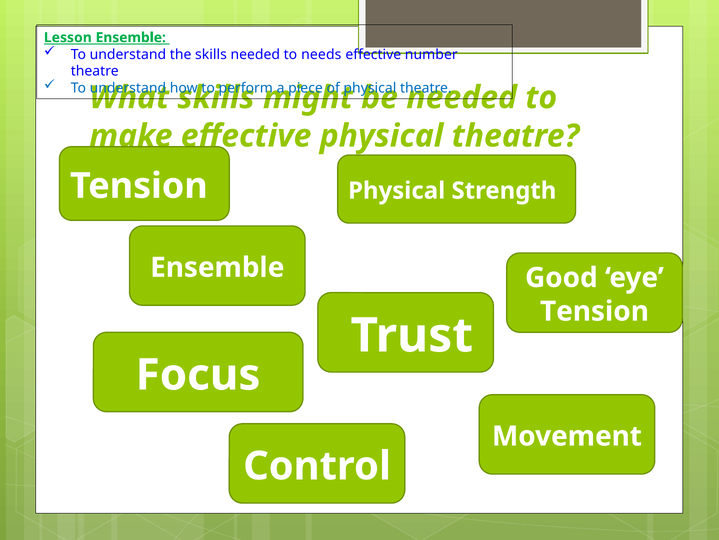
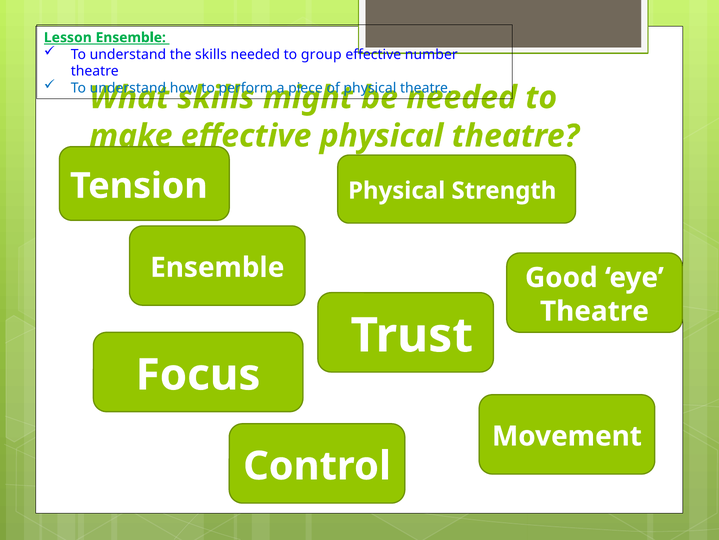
needs: needs -> group (321, 54)
Tension: Tension -> Theatre (594, 311)
